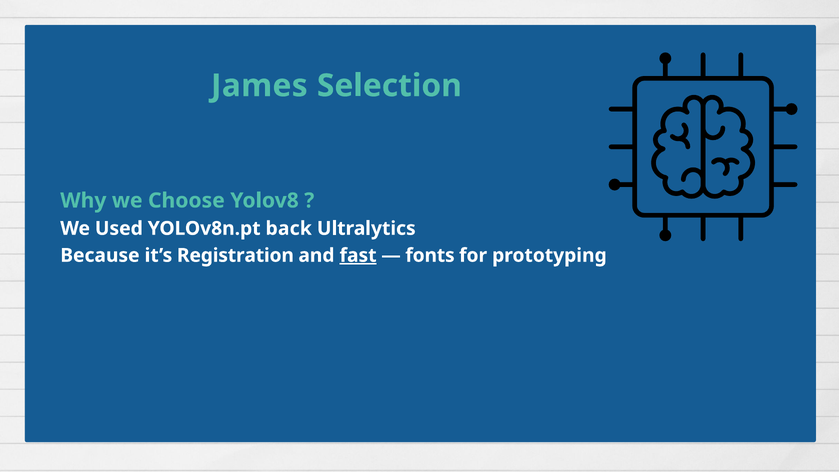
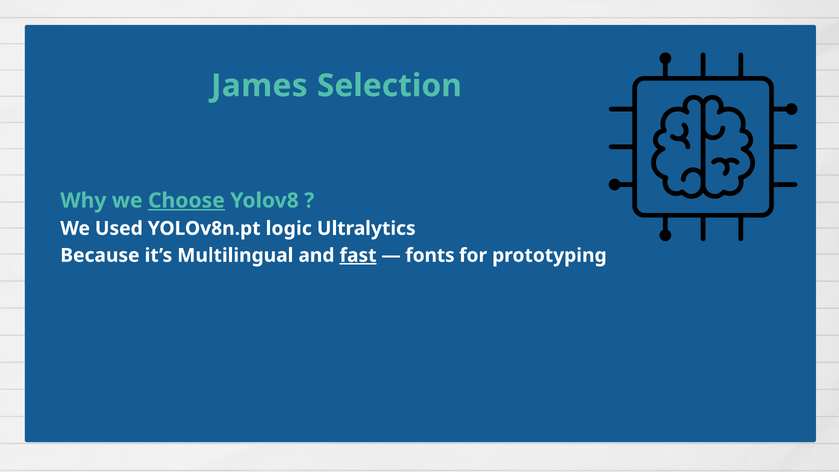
Choose underline: none -> present (186, 201)
back: back -> logic (289, 228)
Registration: Registration -> Multilingual (235, 255)
